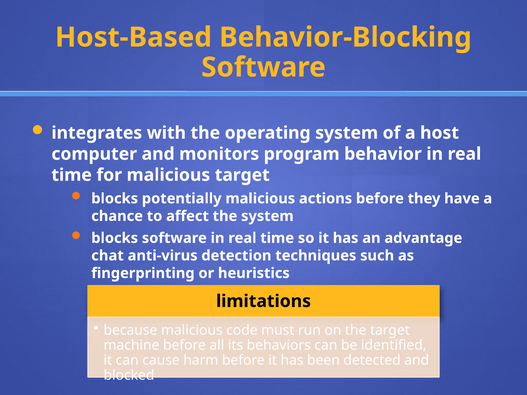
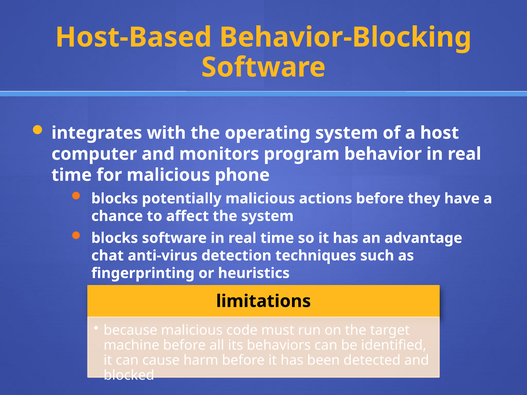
malicious target: target -> phone (242, 175)
